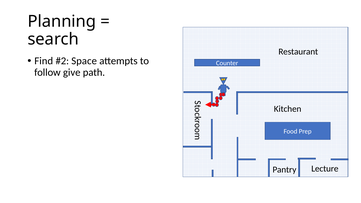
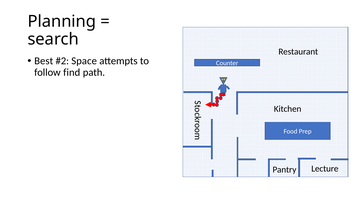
Find: Find -> Best (44, 61)
give: give -> find (72, 72)
